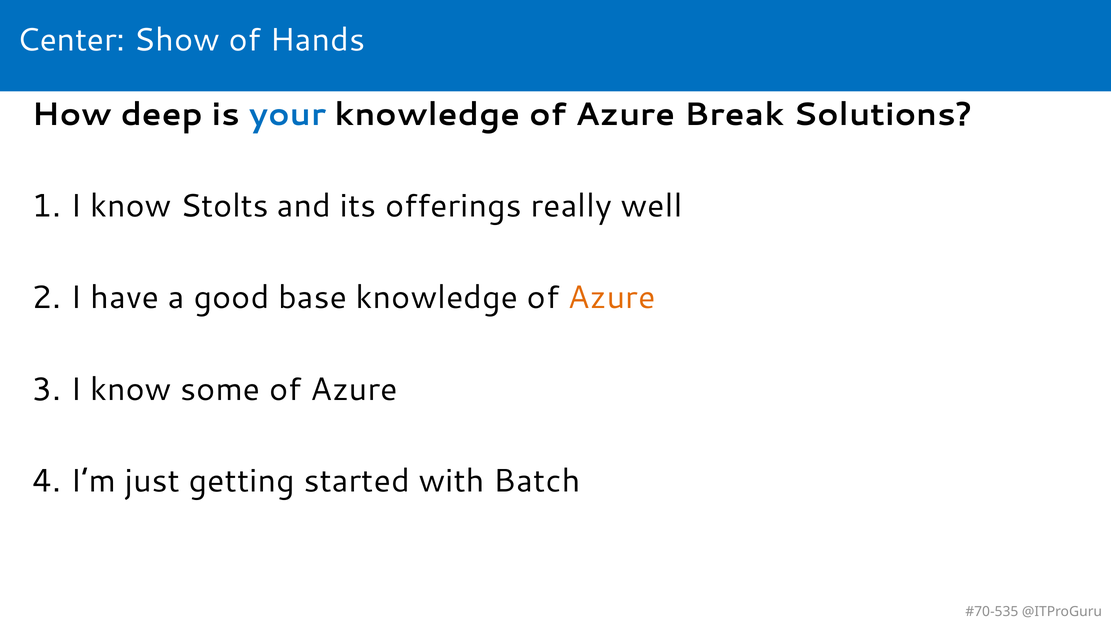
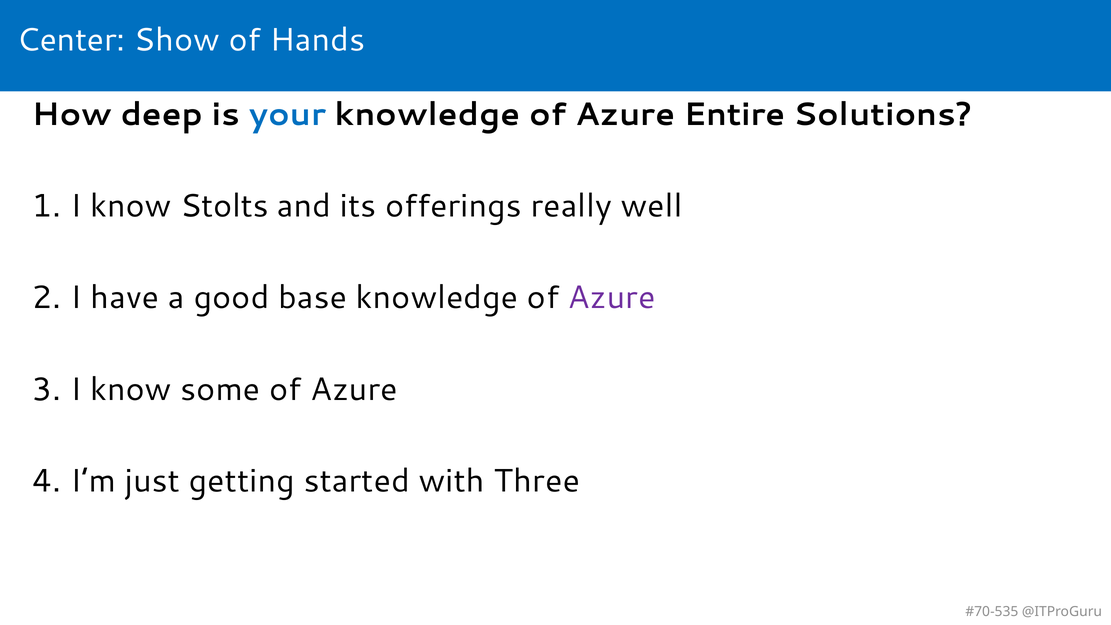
Break: Break -> Entire (734, 115)
Azure colour: orange -> purple (612, 298)
Batch: Batch -> Three (537, 481)
